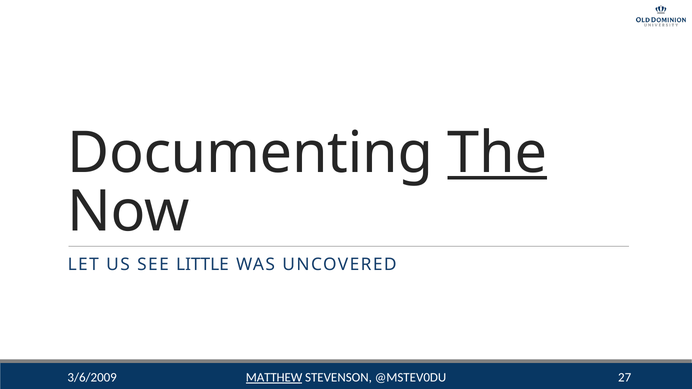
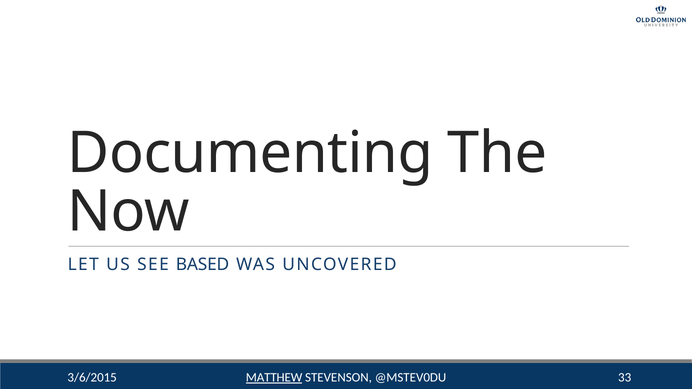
The underline: present -> none (497, 153)
LITTLE: LITTLE -> BASED (203, 265)
27: 27 -> 33 (625, 378)
3/6/2009: 3/6/2009 -> 3/6/2015 (92, 378)
